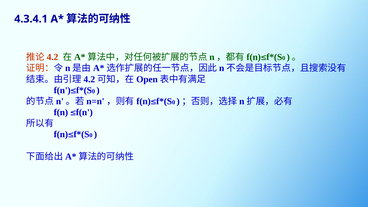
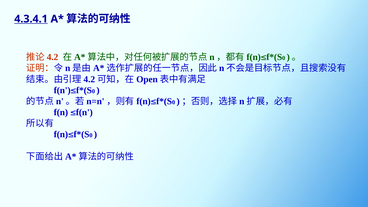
4.3.4.1 underline: none -> present (31, 19)
